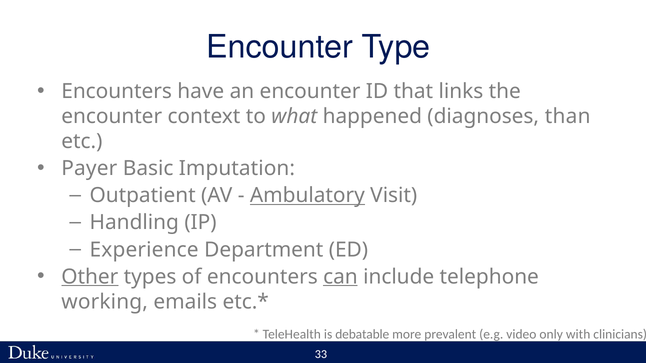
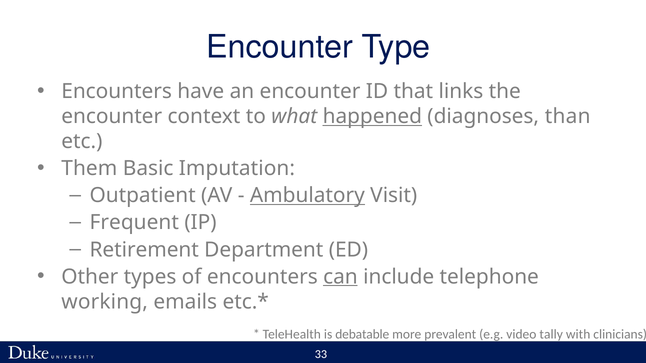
happened underline: none -> present (372, 117)
Payer: Payer -> Them (89, 169)
Handling: Handling -> Frequent (134, 223)
Experience: Experience -> Retirement (144, 250)
Other underline: present -> none (90, 277)
only: only -> tally (551, 335)
